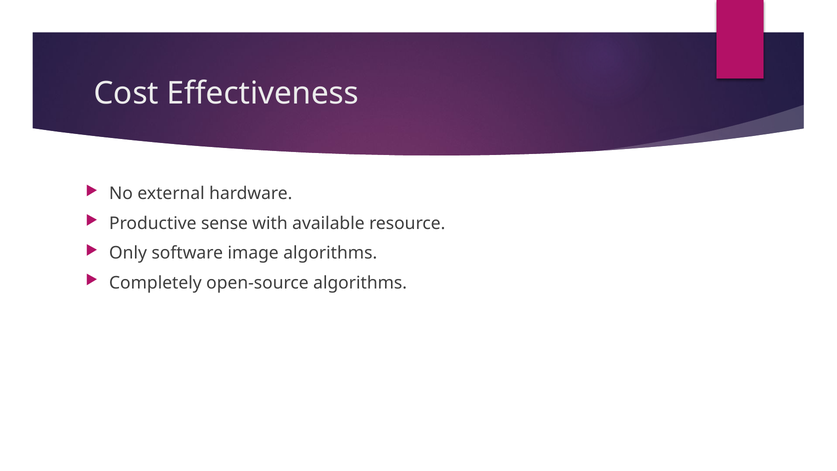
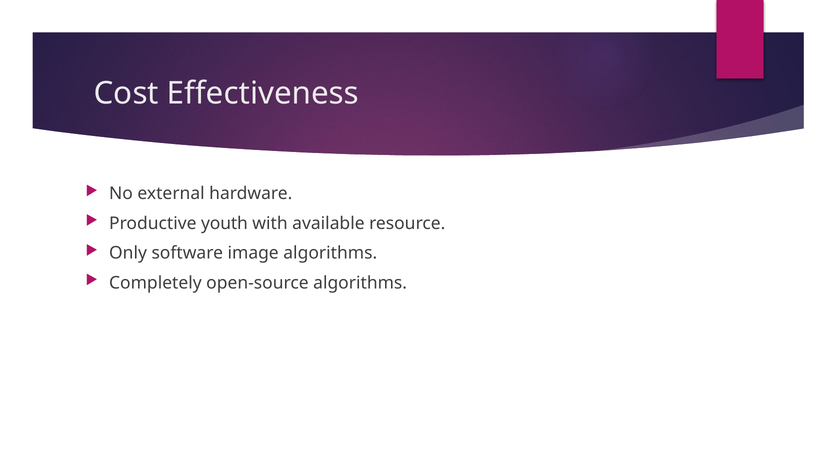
sense: sense -> youth (224, 223)
